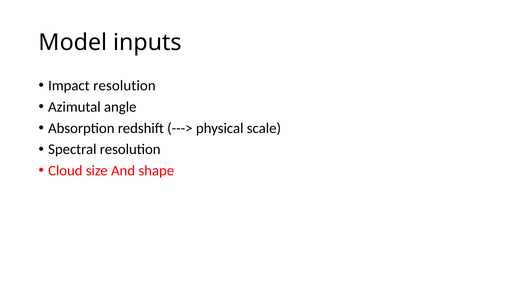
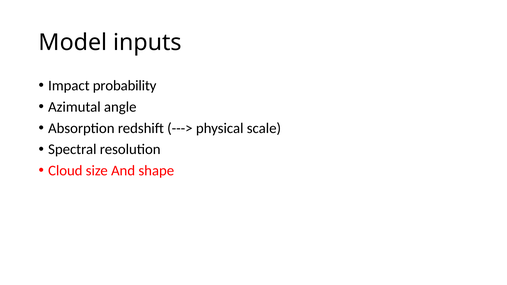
Impact resolution: resolution -> probability (125, 86)
